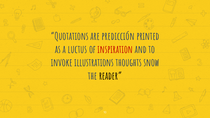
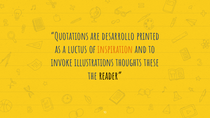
predicción: predicción -> desarrollo (118, 36)
inspiration colour: red -> orange (115, 50)
snow: snow -> these (151, 63)
